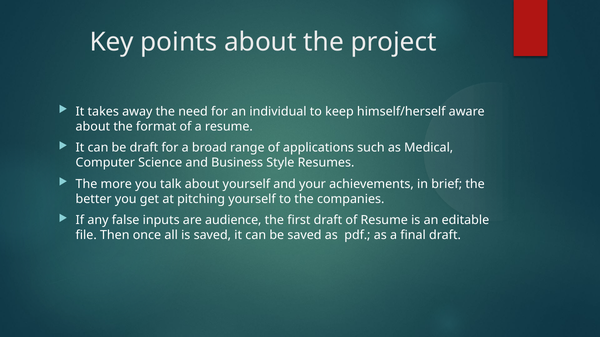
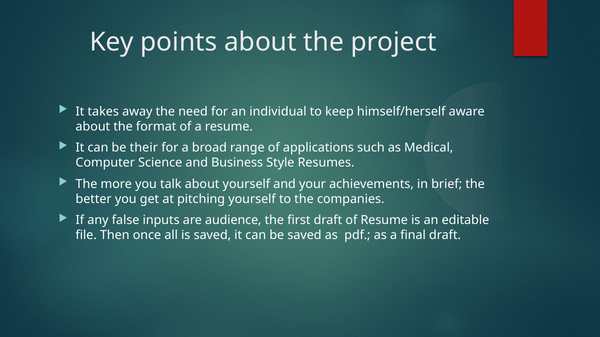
be draft: draft -> their (144, 148)
